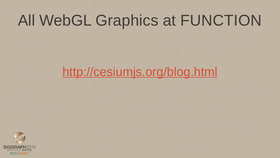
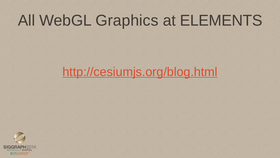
FUNCTION: FUNCTION -> ELEMENTS (221, 21)
